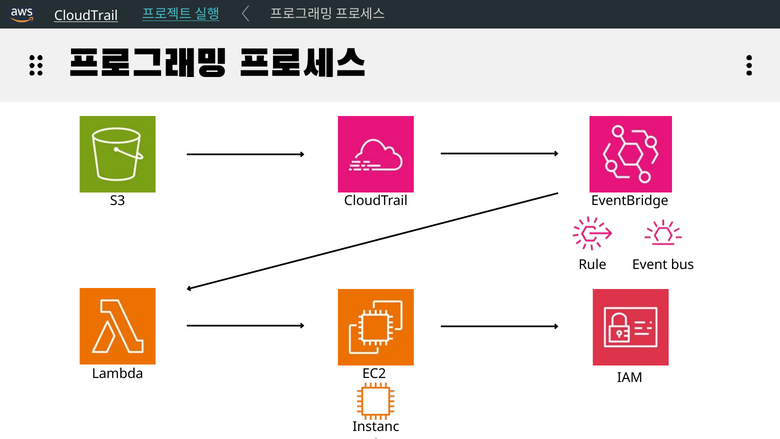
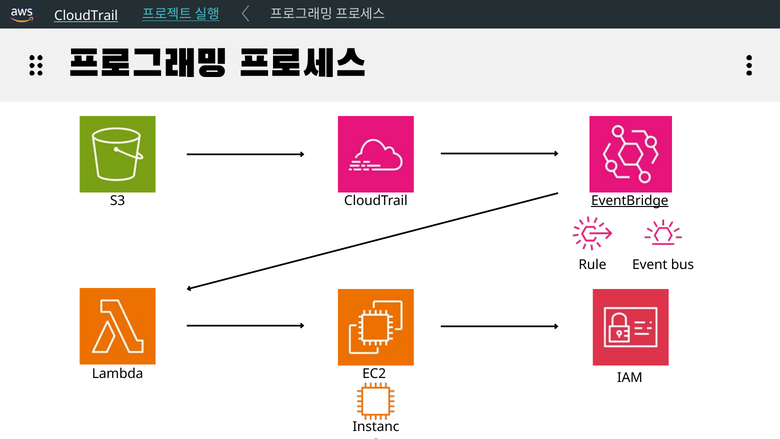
EventBridge underline: none -> present (630, 201)
